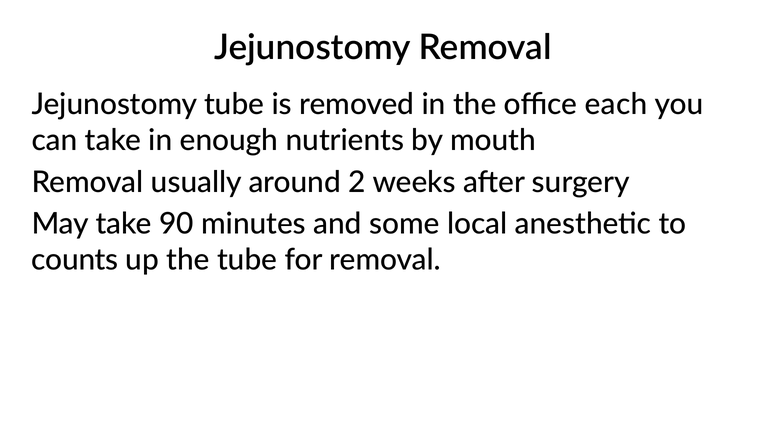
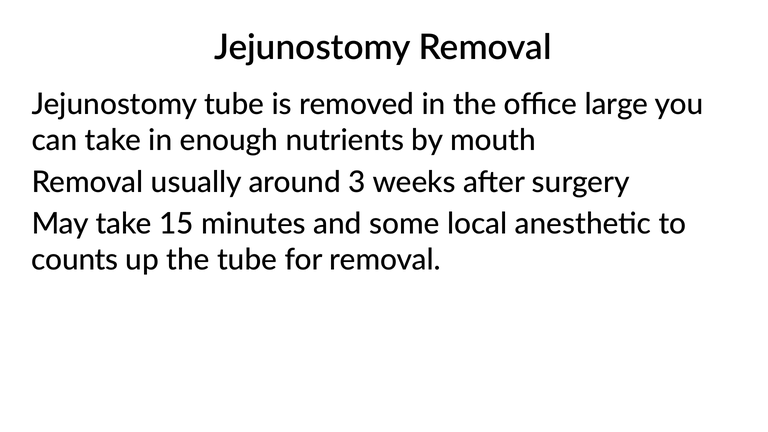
each: each -> large (616, 105)
2: 2 -> 3 (357, 182)
90: 90 -> 15 (176, 224)
